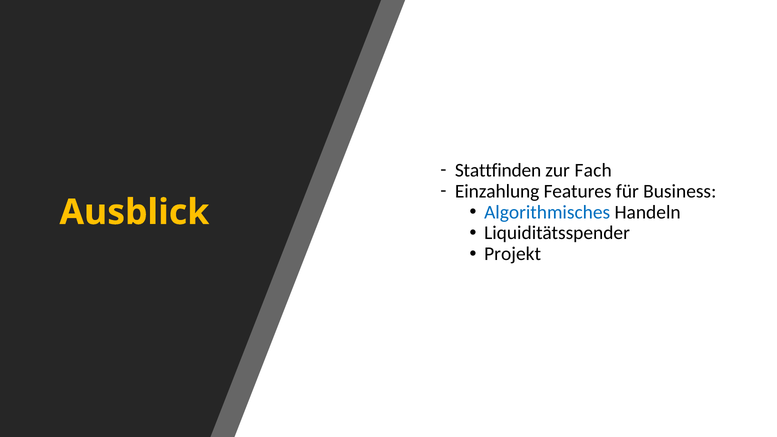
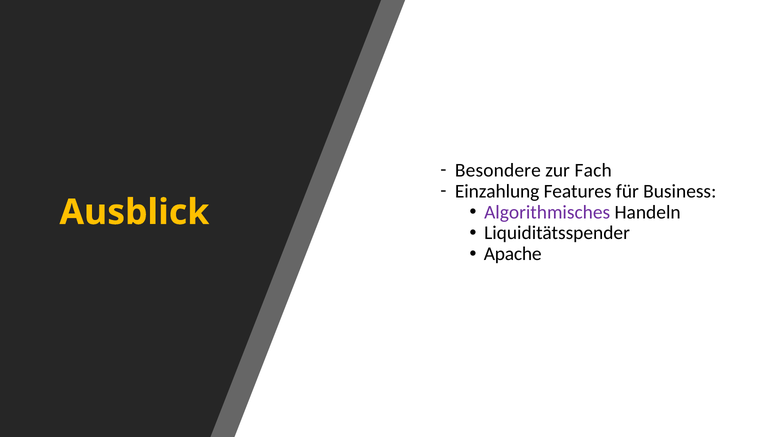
Stattfinden: Stattfinden -> Besondere (498, 170)
Algorithmisches colour: blue -> purple (547, 212)
Projekt: Projekt -> Apache (513, 254)
